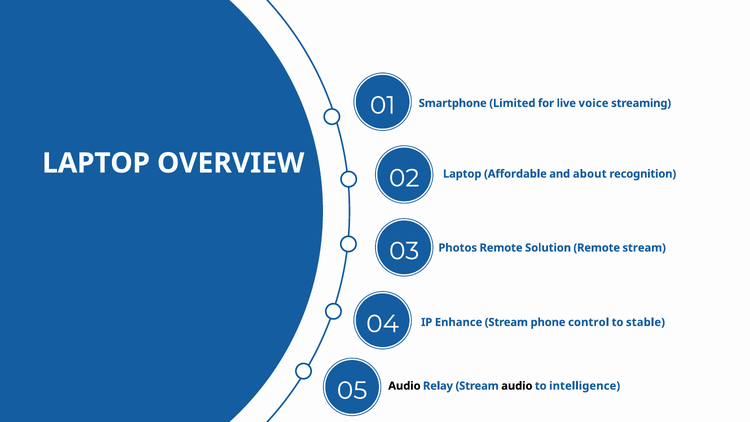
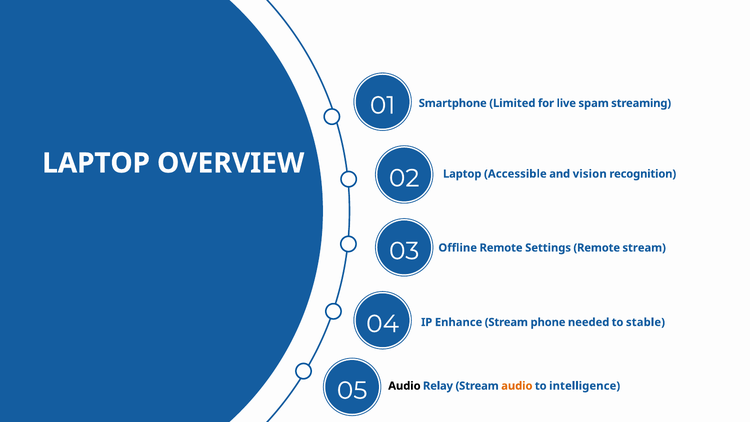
voice: voice -> spam (594, 103)
Affordable: Affordable -> Accessible (515, 174)
about: about -> vision (590, 174)
Photos: Photos -> Offline (458, 248)
Solution: Solution -> Settings (548, 248)
control: control -> needed (589, 322)
audio colour: black -> orange (517, 386)
